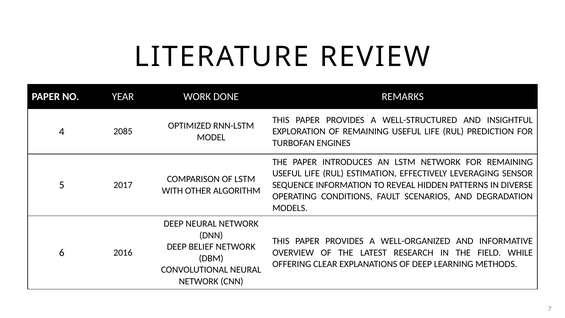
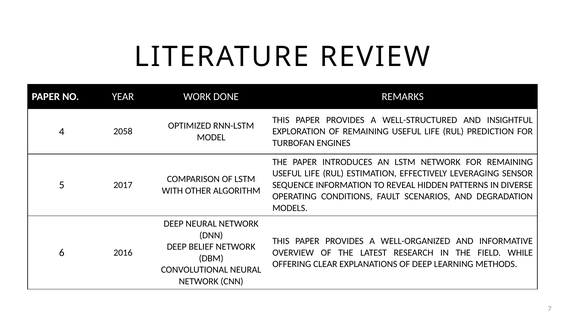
2085: 2085 -> 2058 (123, 131)
